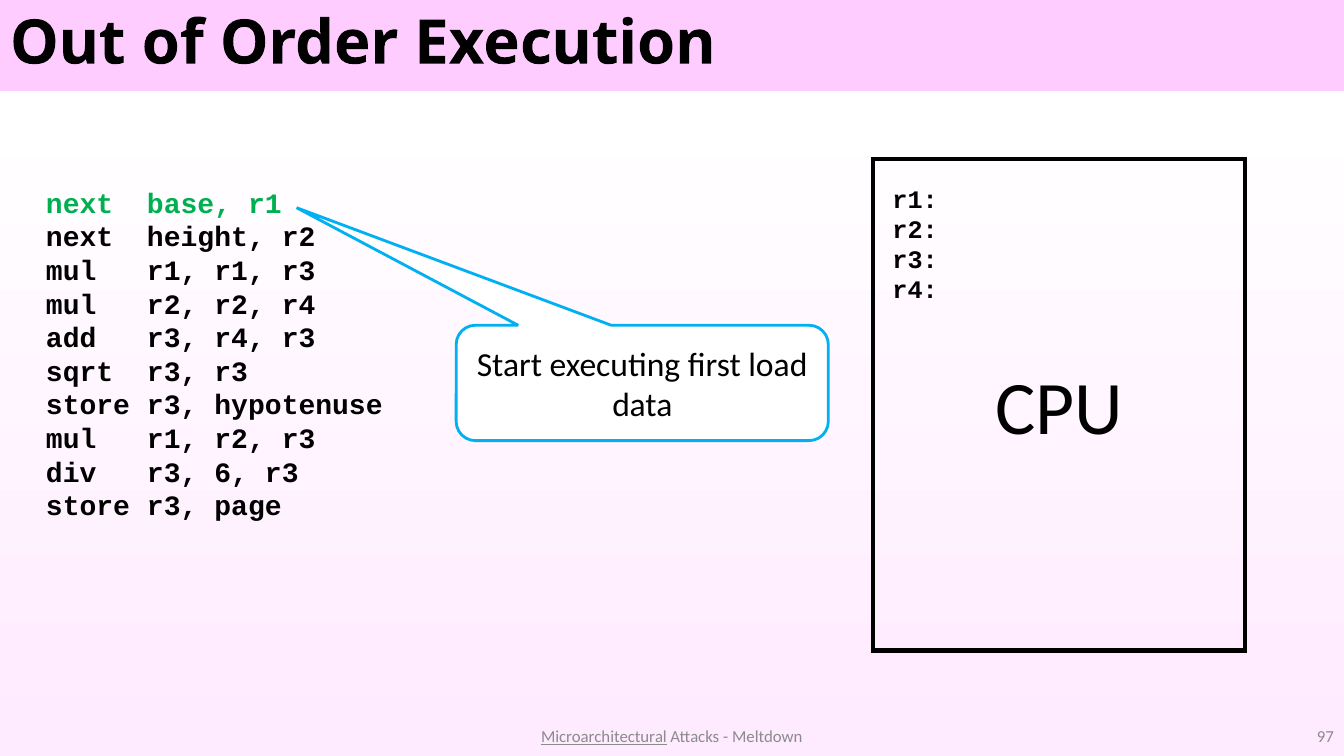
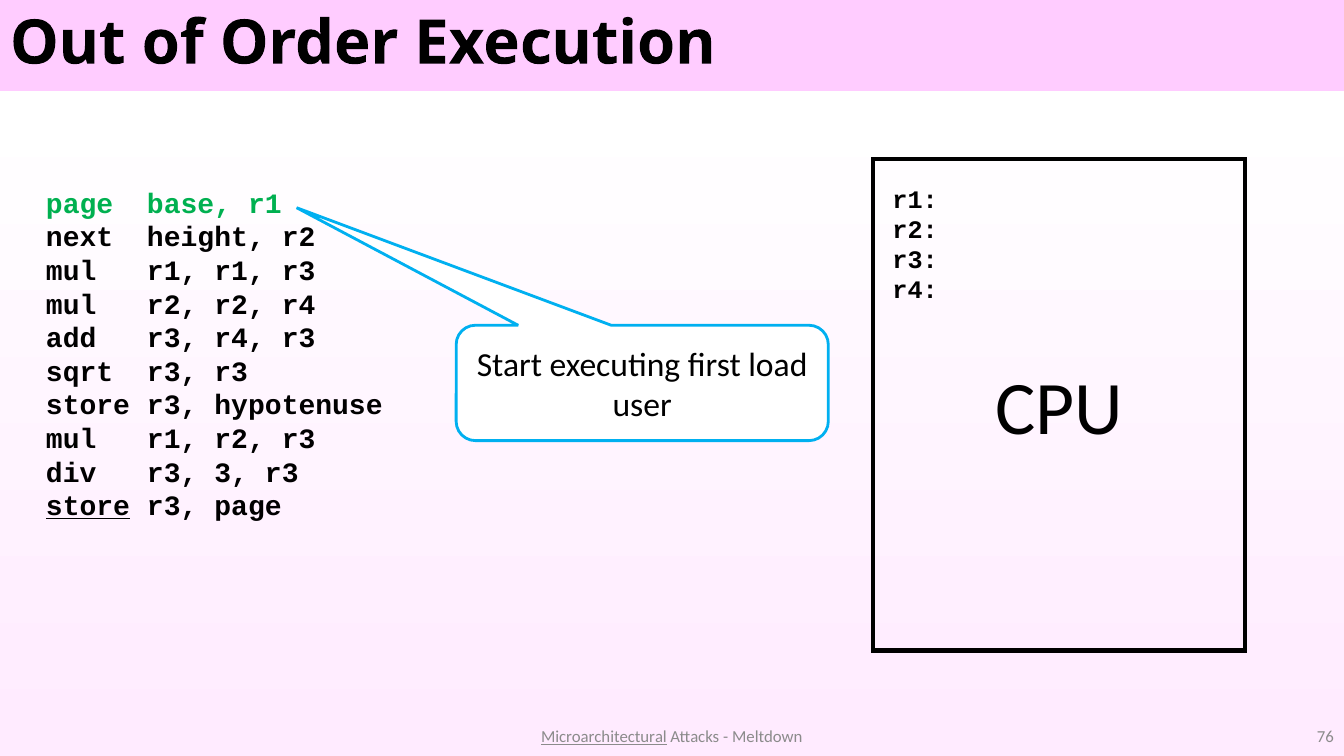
next: next -> page (80, 204)
data: data -> user (642, 405)
6: 6 -> 3 (231, 473)
store underline: none -> present (88, 507)
97: 97 -> 76 (1325, 737)
